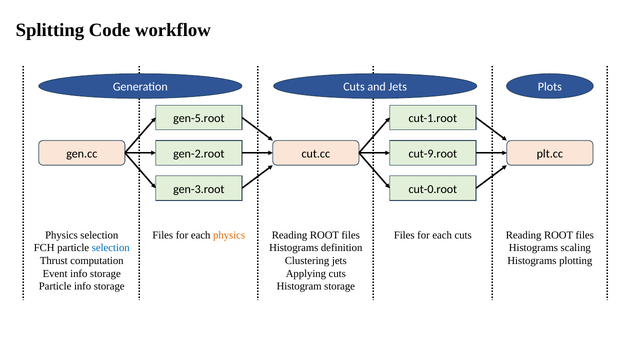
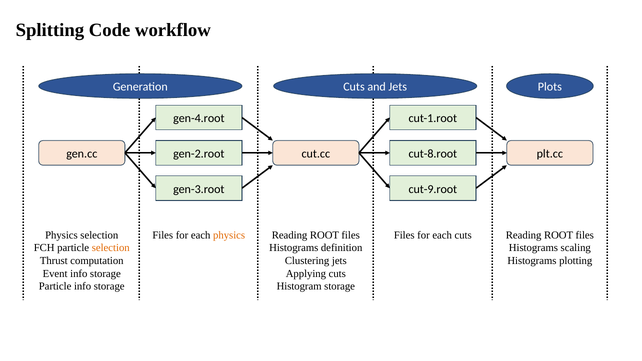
gen-5.root: gen-5.root -> gen-4.root (199, 118)
cut-9.root: cut-9.root -> cut-8.root (433, 154)
cut-0.root: cut-0.root -> cut-9.root (433, 189)
selection colour: blue -> orange (111, 248)
